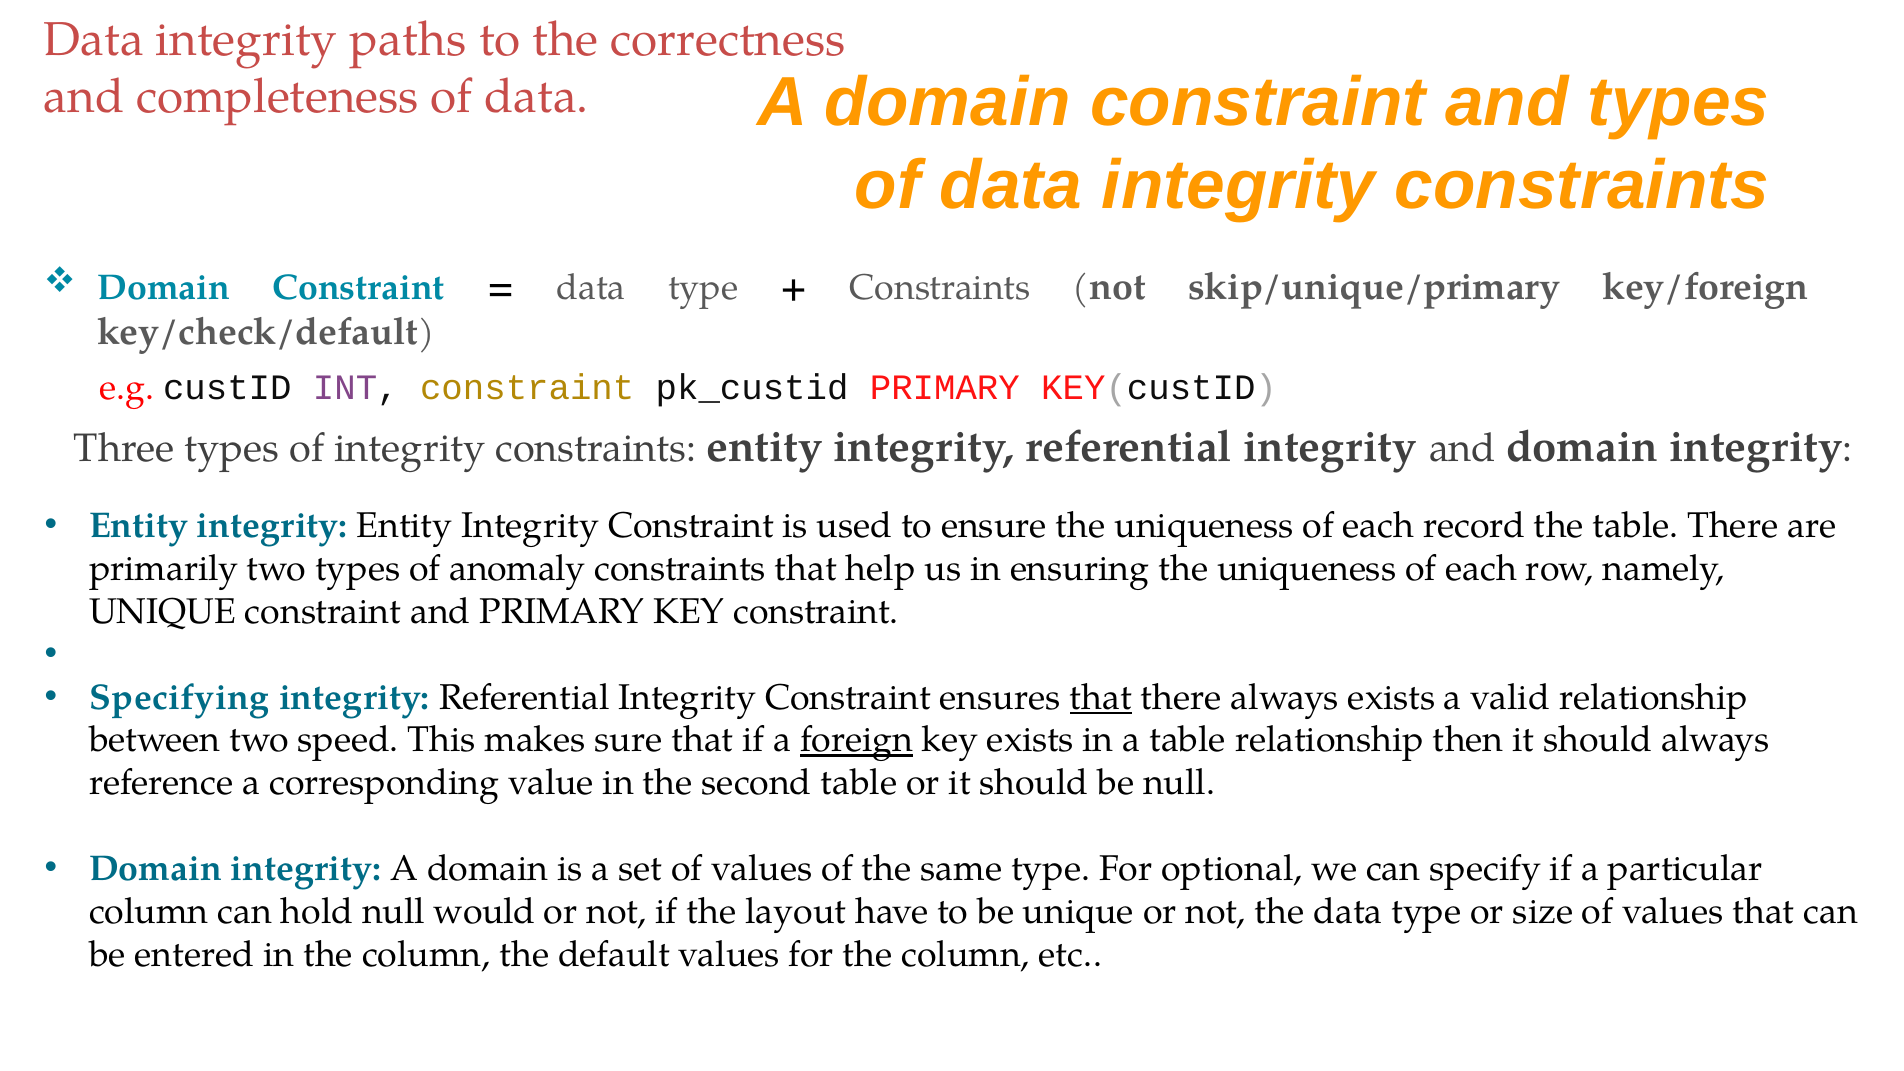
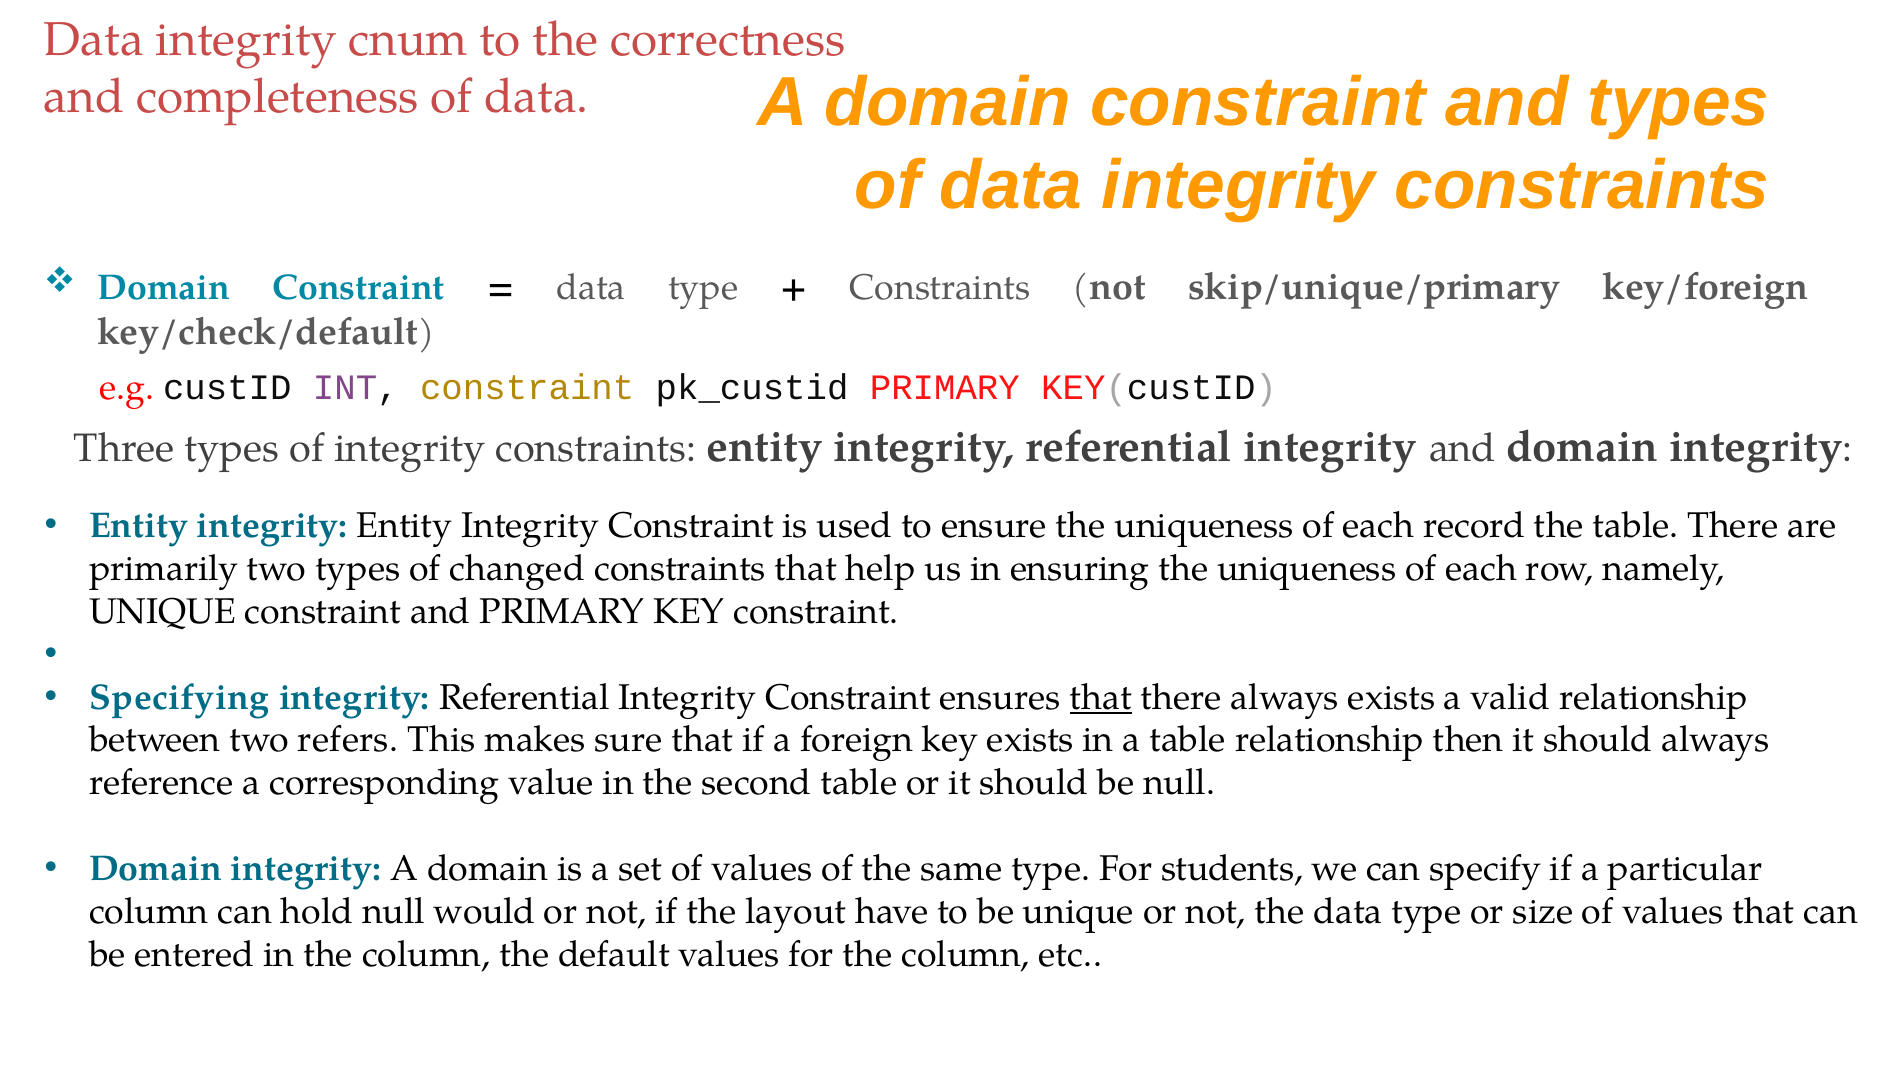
paths: paths -> cnum (408, 40)
anomaly: anomaly -> changed (517, 569)
speed: speed -> refers (348, 740)
foreign underline: present -> none (857, 740)
optional: optional -> students (1232, 869)
